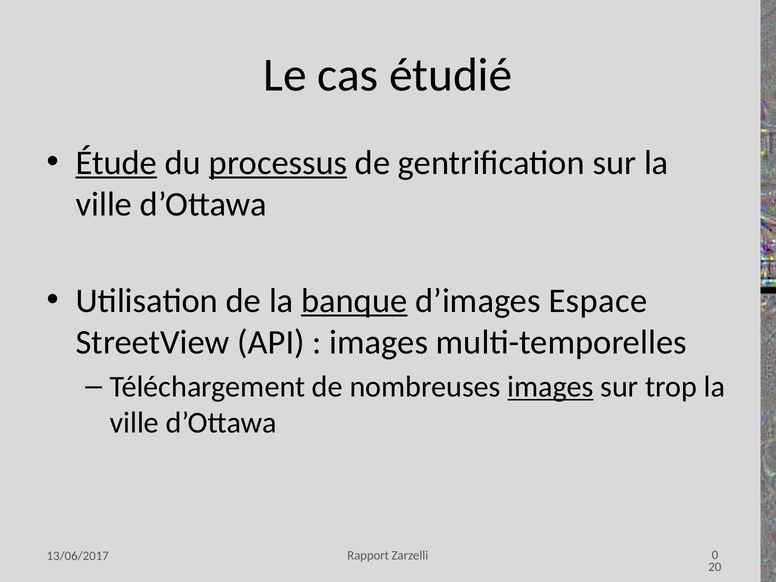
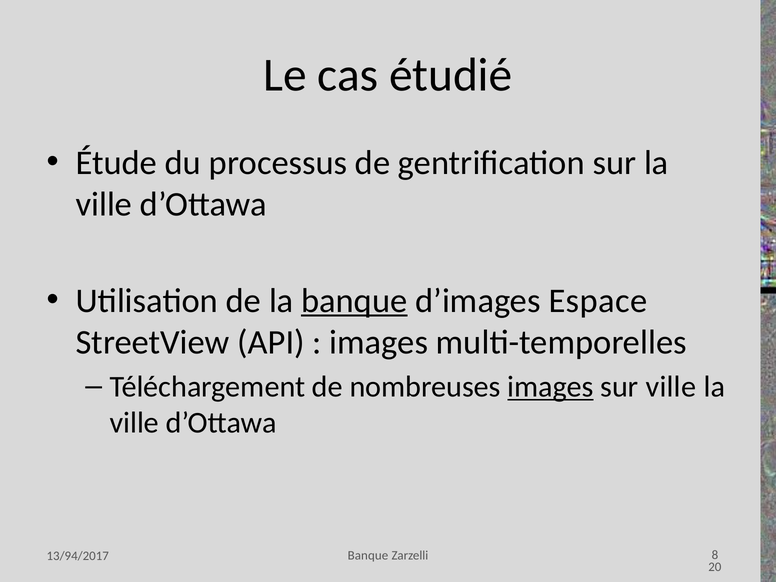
Étude underline: present -> none (116, 163)
processus underline: present -> none (278, 163)
sur trop: trop -> ville (671, 387)
Rapport: Rapport -> Banque (368, 556)
0: 0 -> 8 (715, 555)
13/06/2017: 13/06/2017 -> 13/94/2017 (78, 556)
